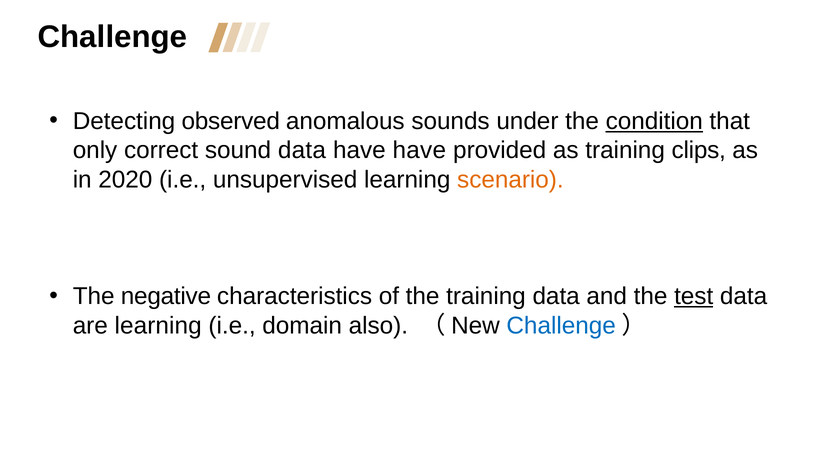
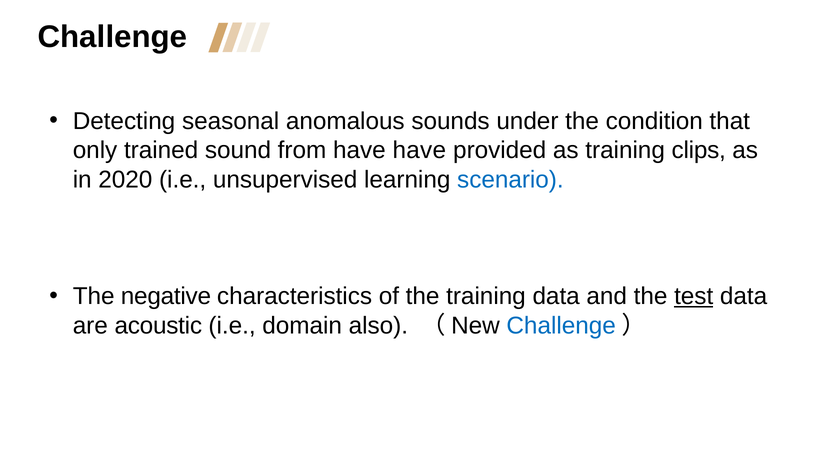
observed: observed -> seasonal (231, 121)
condition underline: present -> none (654, 121)
correct: correct -> trained (161, 150)
sound data: data -> from (302, 150)
scenario colour: orange -> blue (510, 180)
are learning: learning -> acoustic (158, 326)
